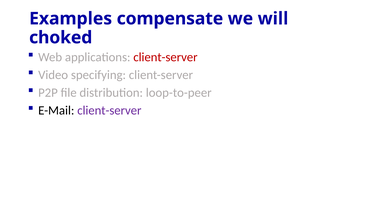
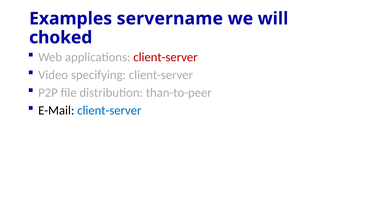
compensate: compensate -> servername (170, 19)
loop-to-peer: loop-to-peer -> than-to-peer (179, 93)
client-server colour: purple -> blue (109, 110)
